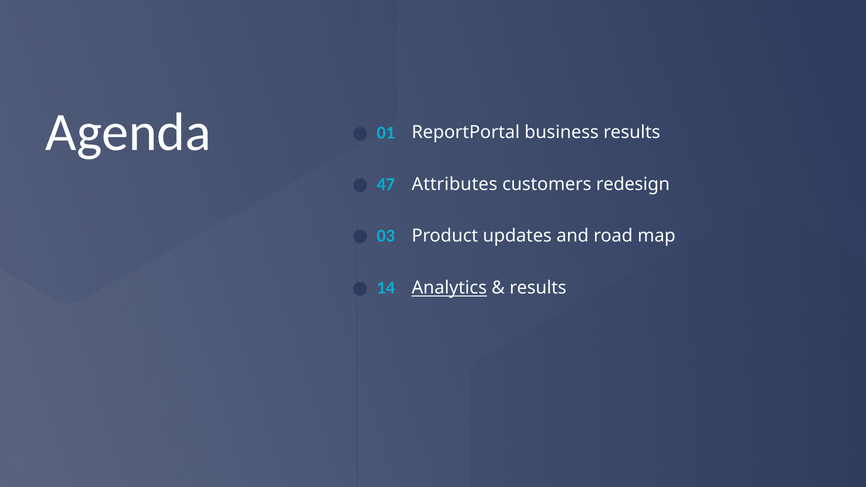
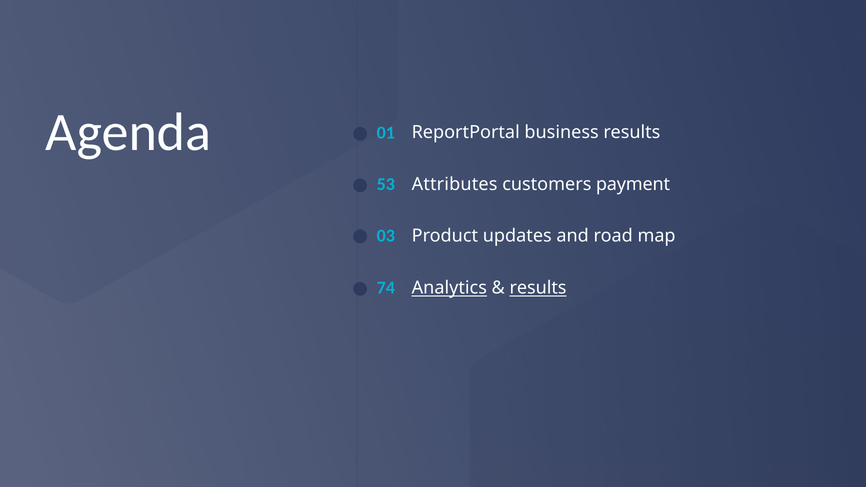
47: 47 -> 53 (386, 184)
redesign: redesign -> payment (633, 184)
14: 14 -> 74 (386, 288)
results underline: none -> present (538, 288)
